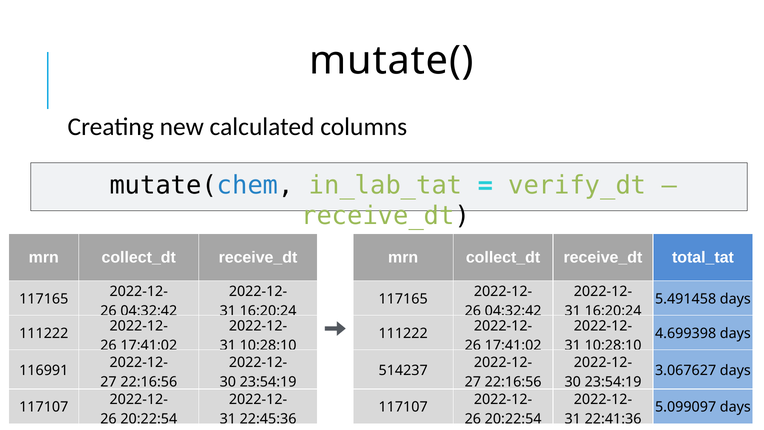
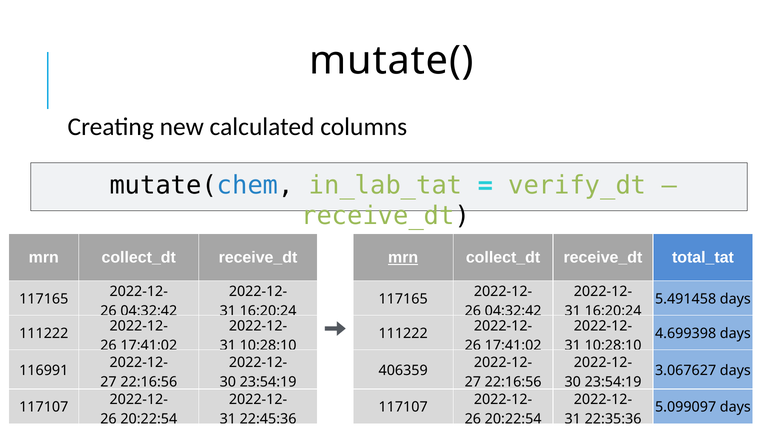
mrn underline: none -> present (403, 257)
514237: 514237 -> 406359 (403, 370)
22:41:36: 22:41:36 -> 22:35:36 (613, 419)
